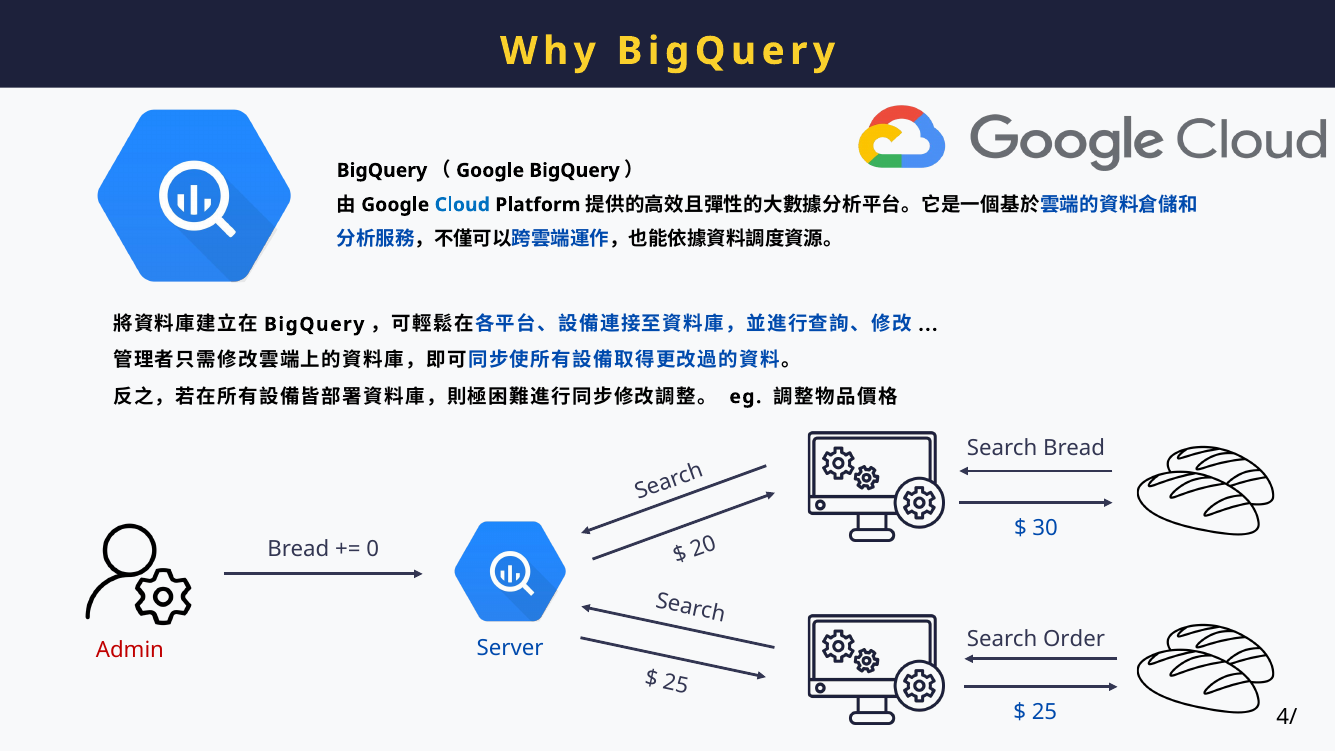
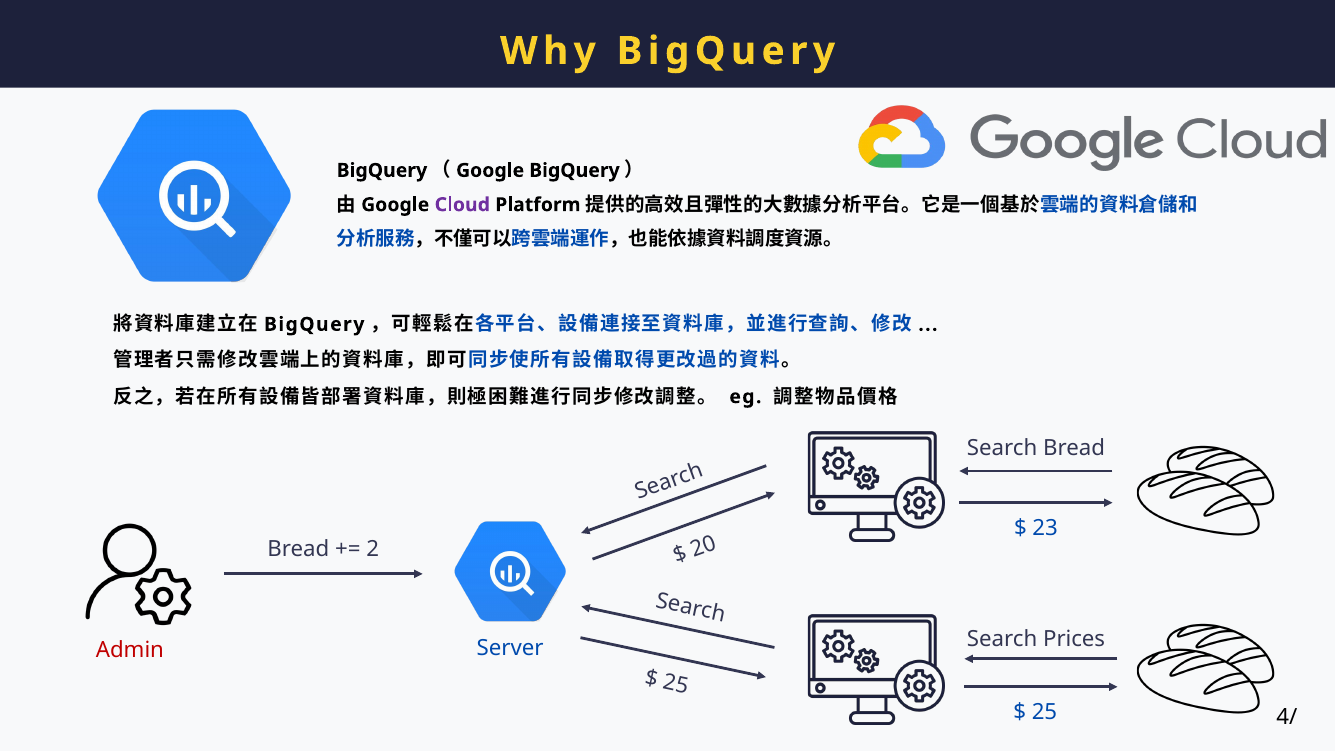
Cloud colour: blue -> purple (462, 205)
30: 30 -> 23 (1045, 529)
0: 0 -> 2 (373, 549)
Order: Order -> Prices (1074, 639)
